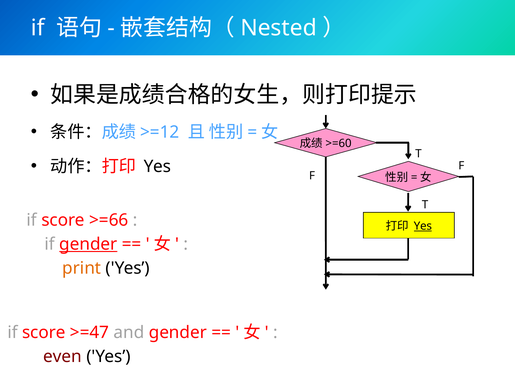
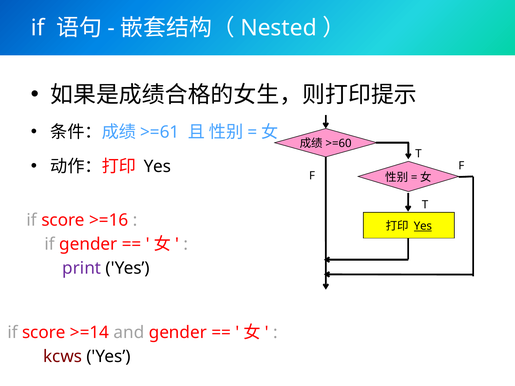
>=12: >=12 -> >=61 (160, 132)
>=66: >=66 -> >=16 (109, 220)
gender underline: present -> none (88, 244)
print colour: orange -> purple (82, 268)
>=47: >=47 -> >=14 (90, 333)
even: even -> kcws (63, 357)
